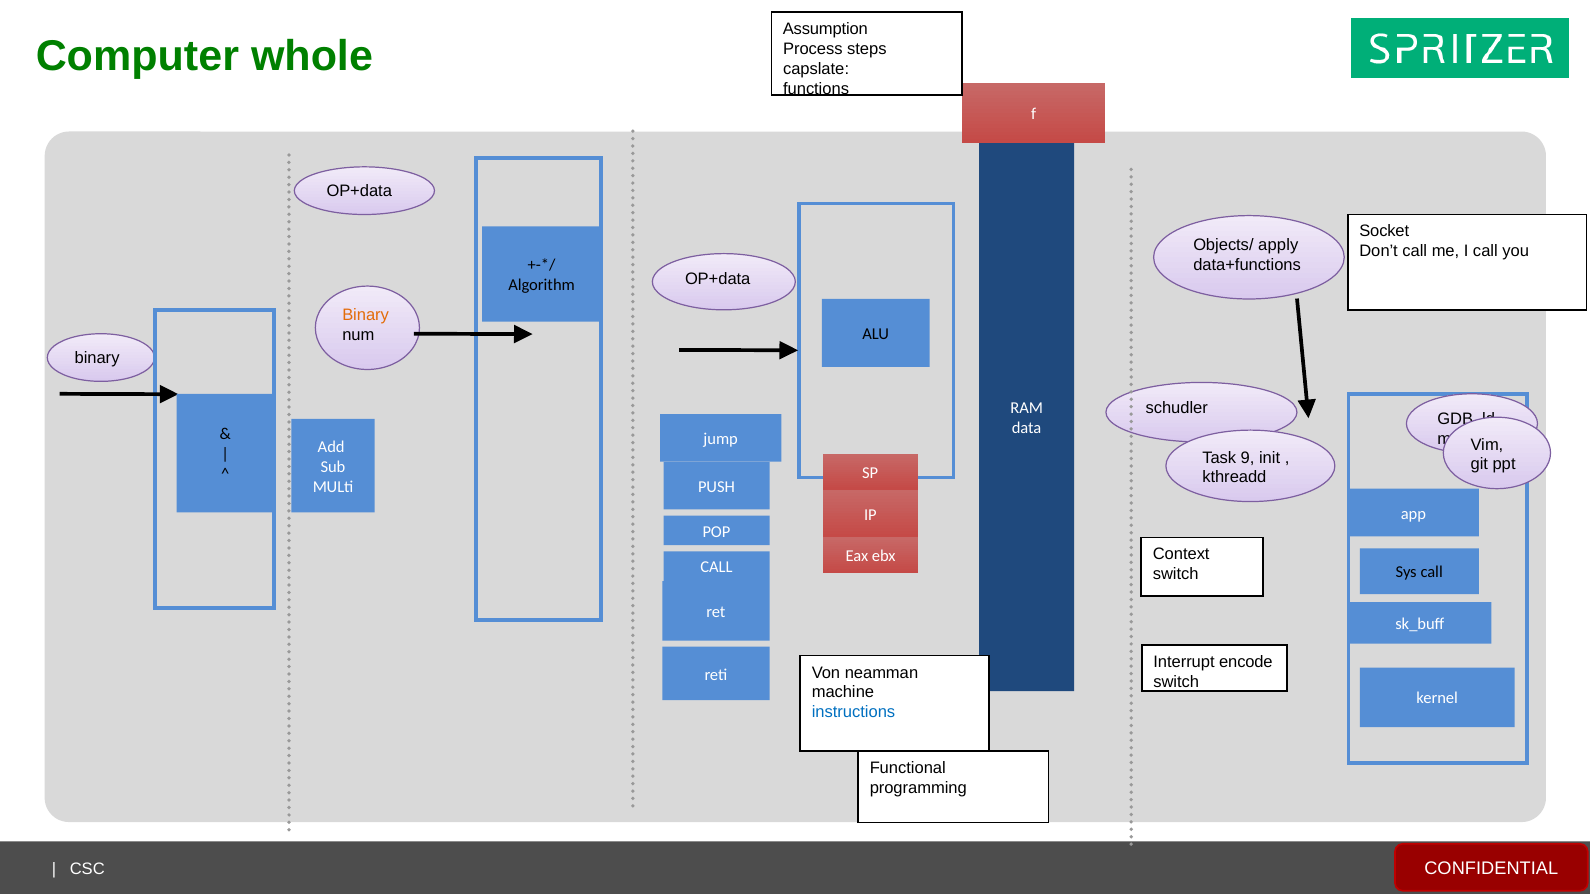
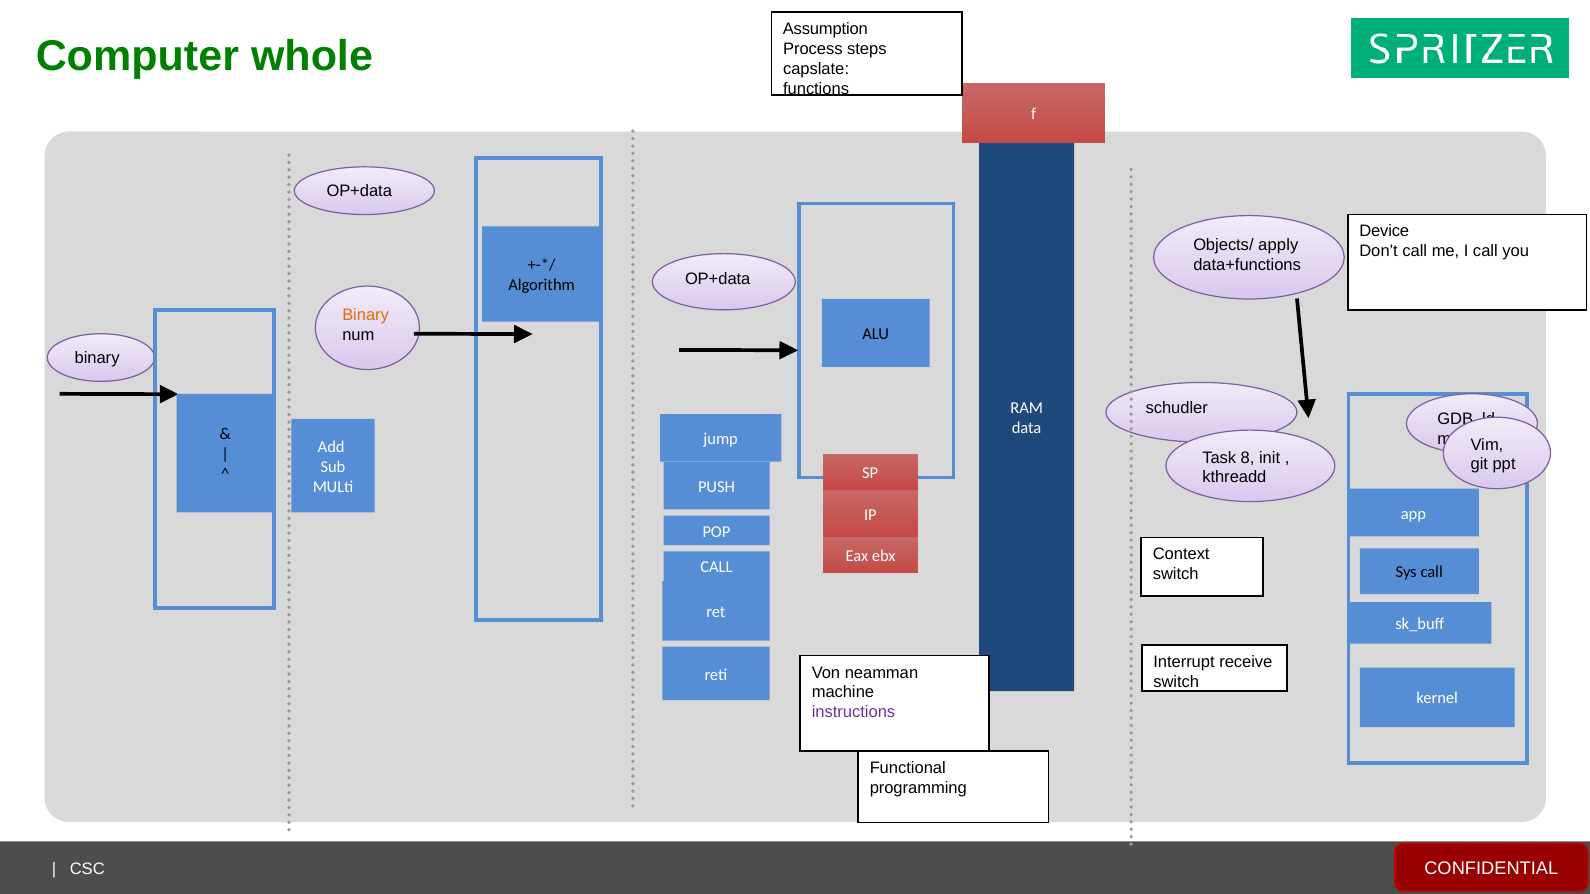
Socket: Socket -> Device (1384, 232)
9: 9 -> 8 (1248, 458)
encode: encode -> receive (1246, 662)
instructions colour: blue -> purple (854, 712)
